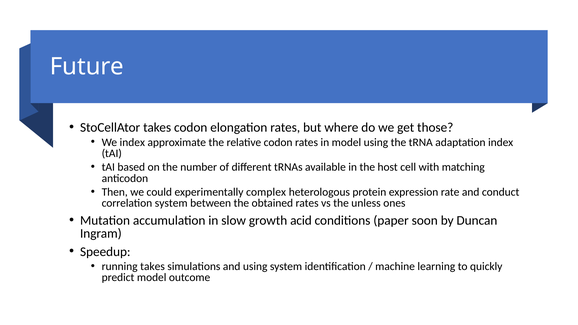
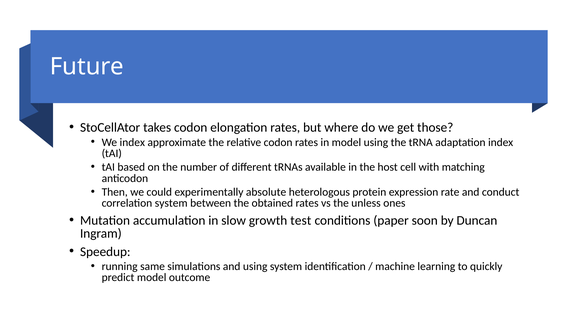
complex: complex -> absolute (266, 192)
acid: acid -> test (301, 221)
running takes: takes -> same (153, 266)
